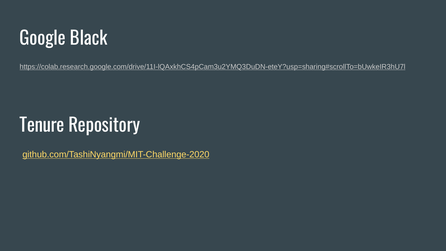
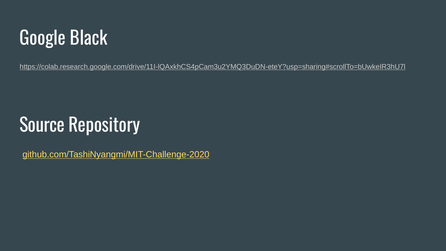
Tenure: Tenure -> Source (42, 125)
